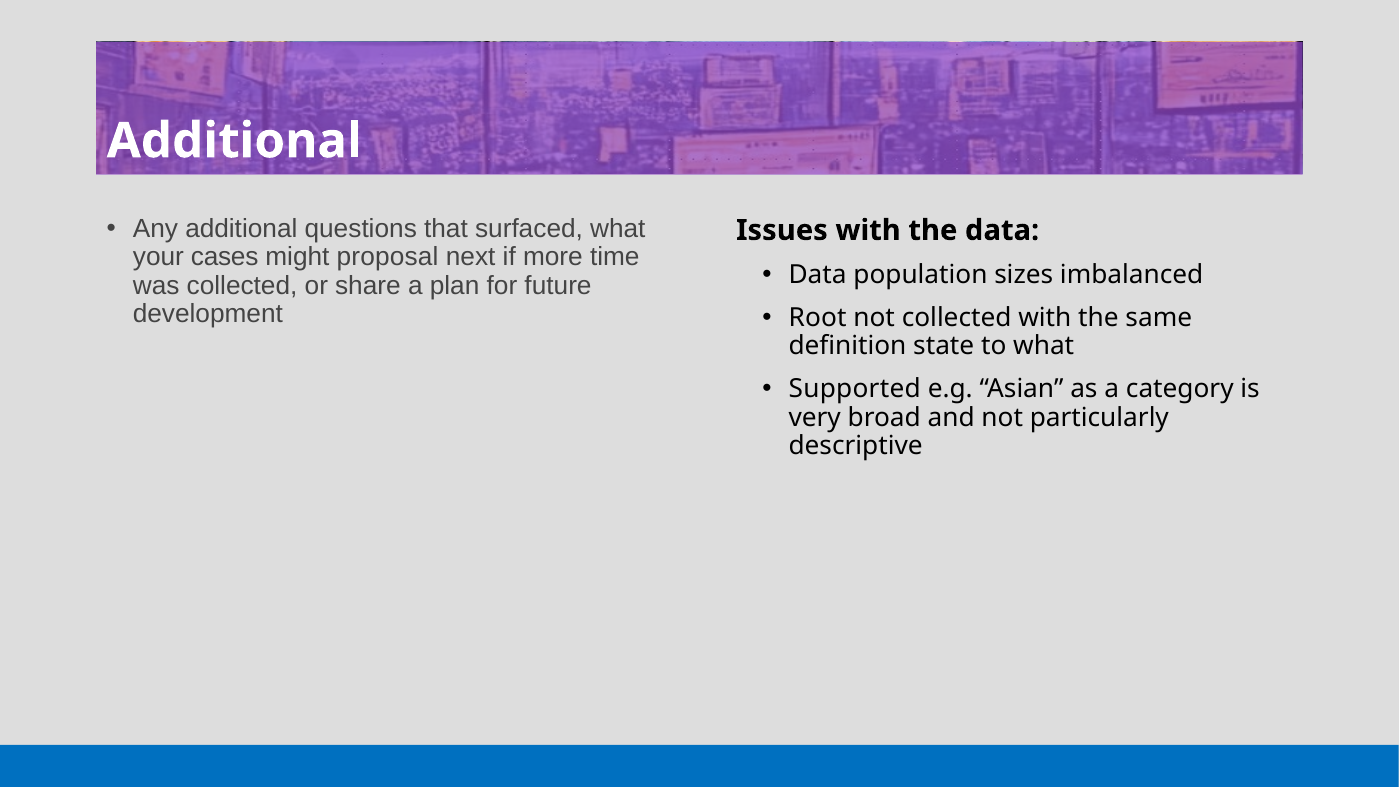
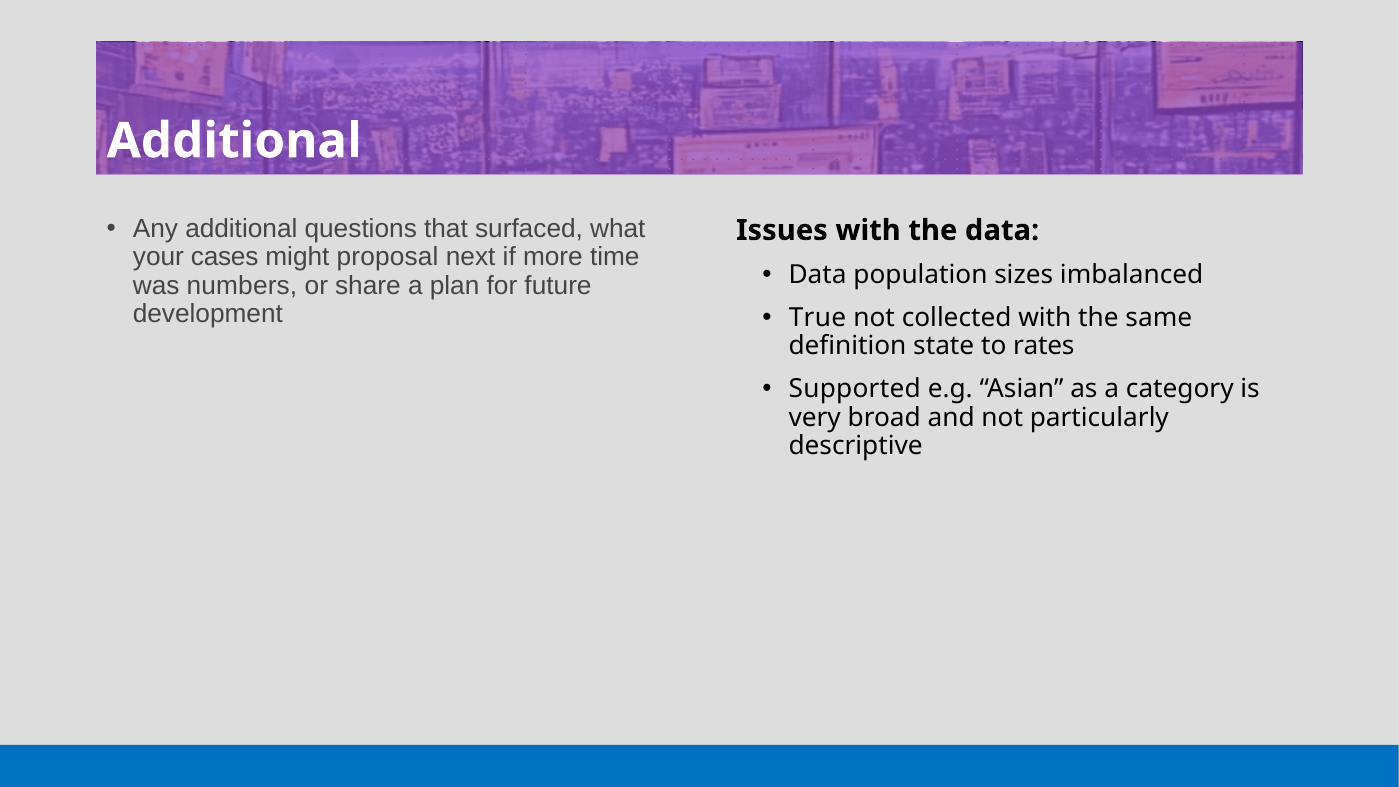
was collected: collected -> numbers (242, 285)
Root: Root -> True (818, 318)
to what: what -> rates (1044, 346)
